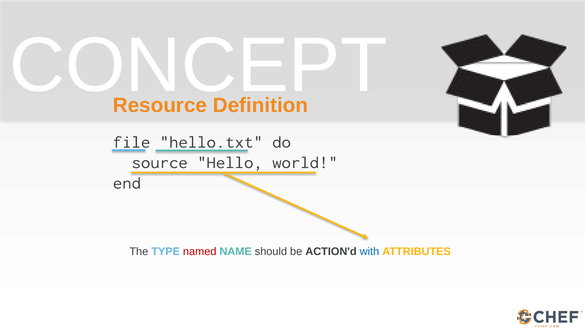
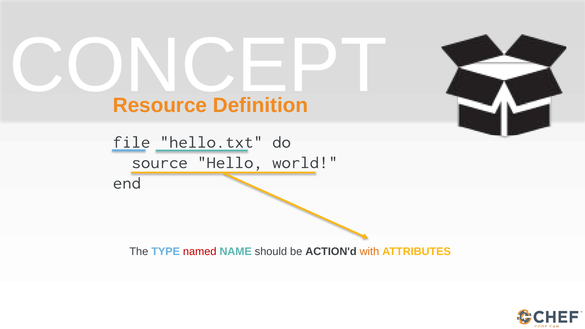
with colour: blue -> orange (369, 251)
